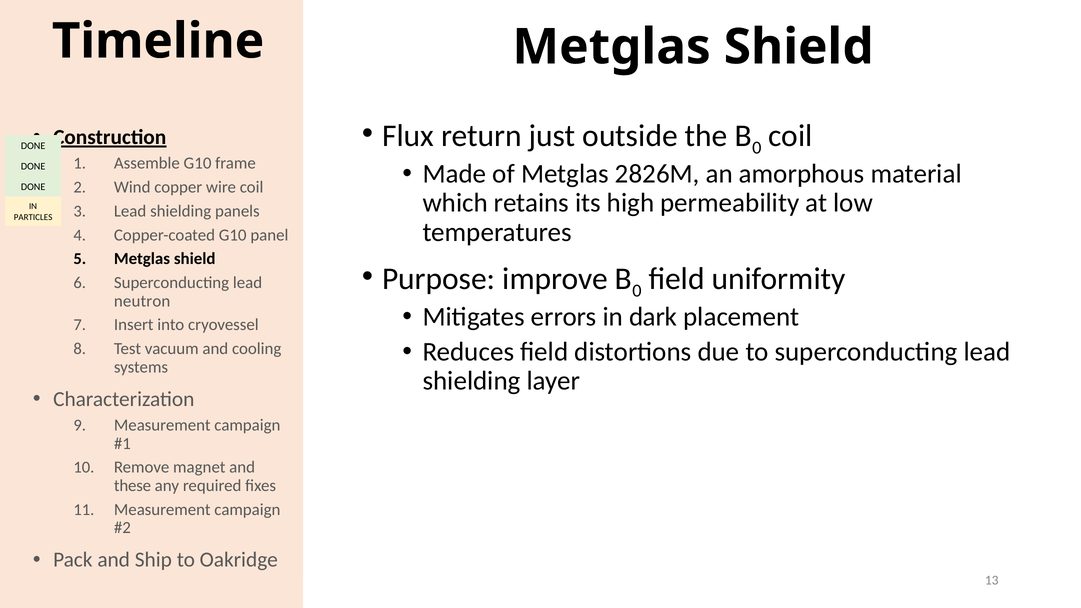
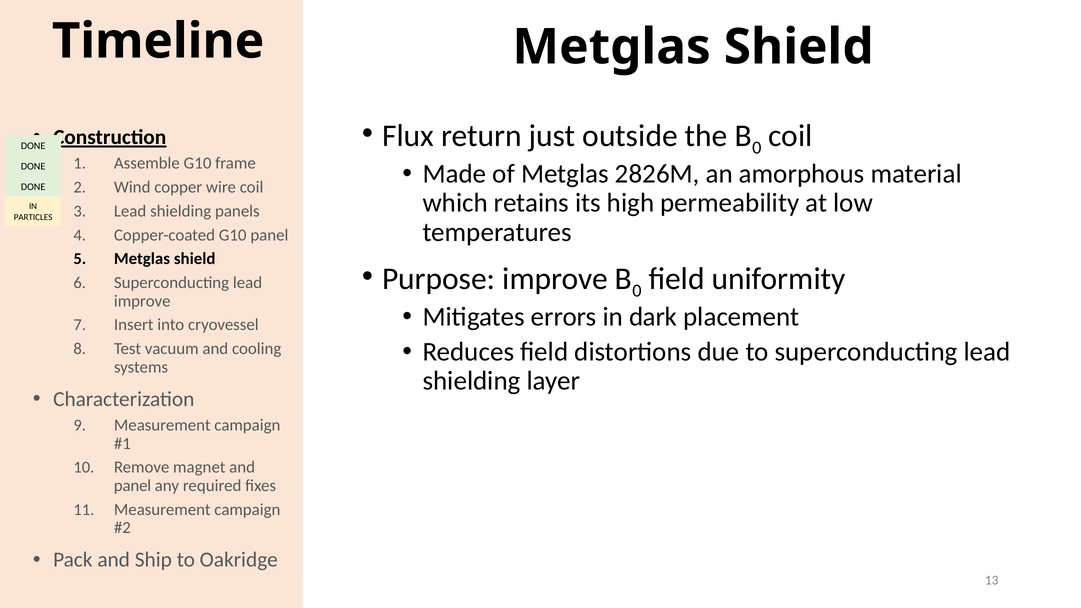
neutron: neutron -> improve (142, 301)
these: these -> panel (133, 486)
